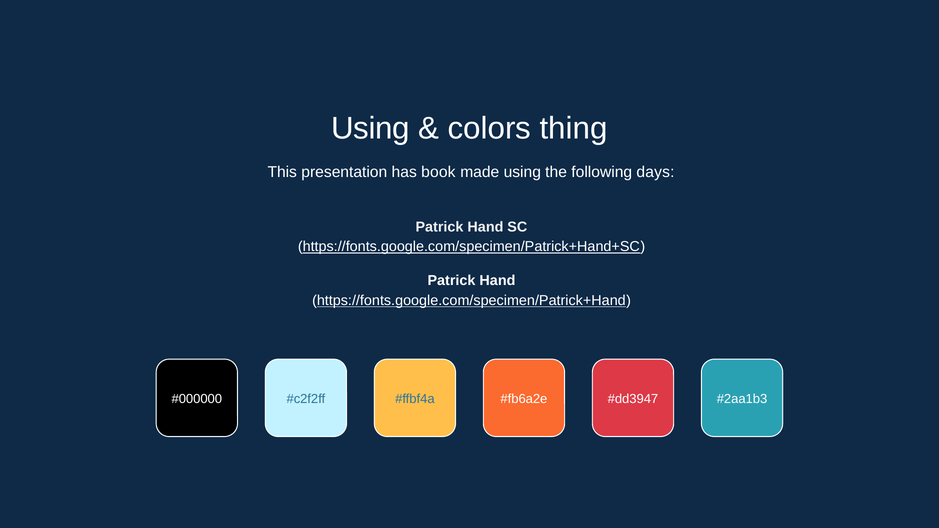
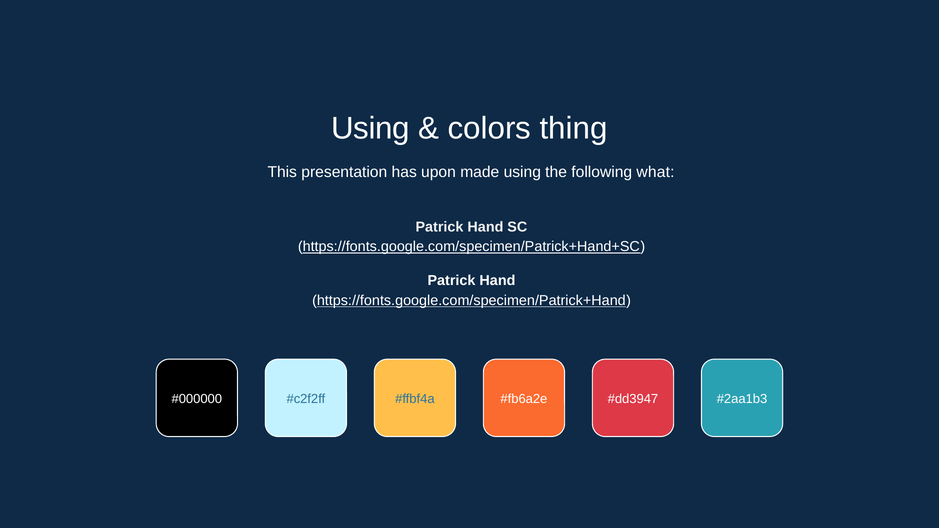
book: book -> upon (438, 172)
days: days -> what (655, 172)
